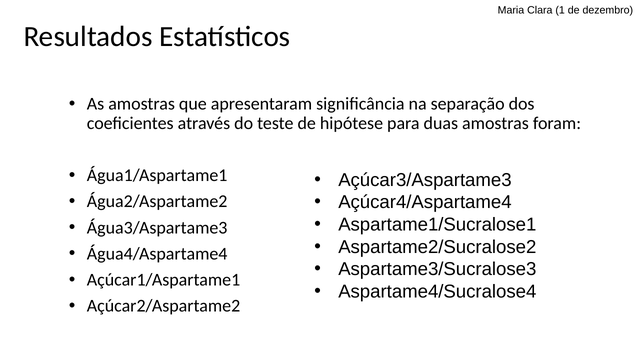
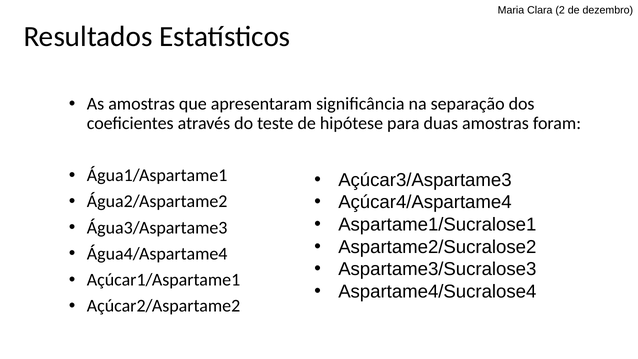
1: 1 -> 2 (560, 10)
